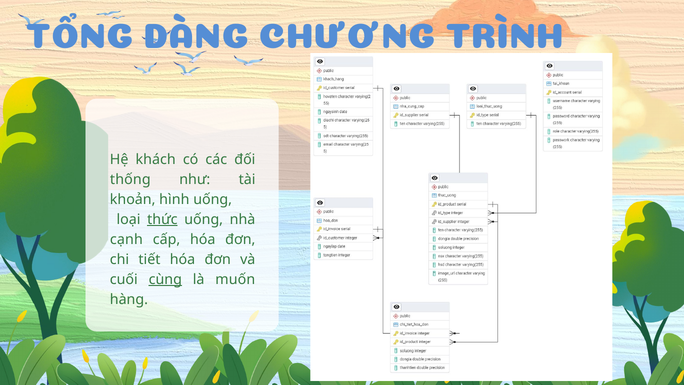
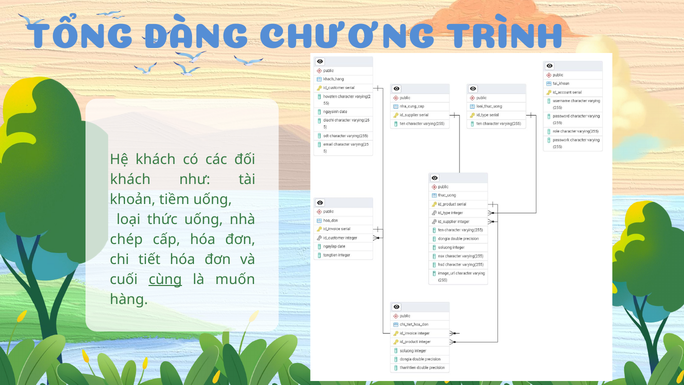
thống: thống -> khách (130, 179)
hình: hình -> tiềm (174, 199)
thức underline: present -> none (162, 219)
cạnh: cạnh -> chép (126, 239)
